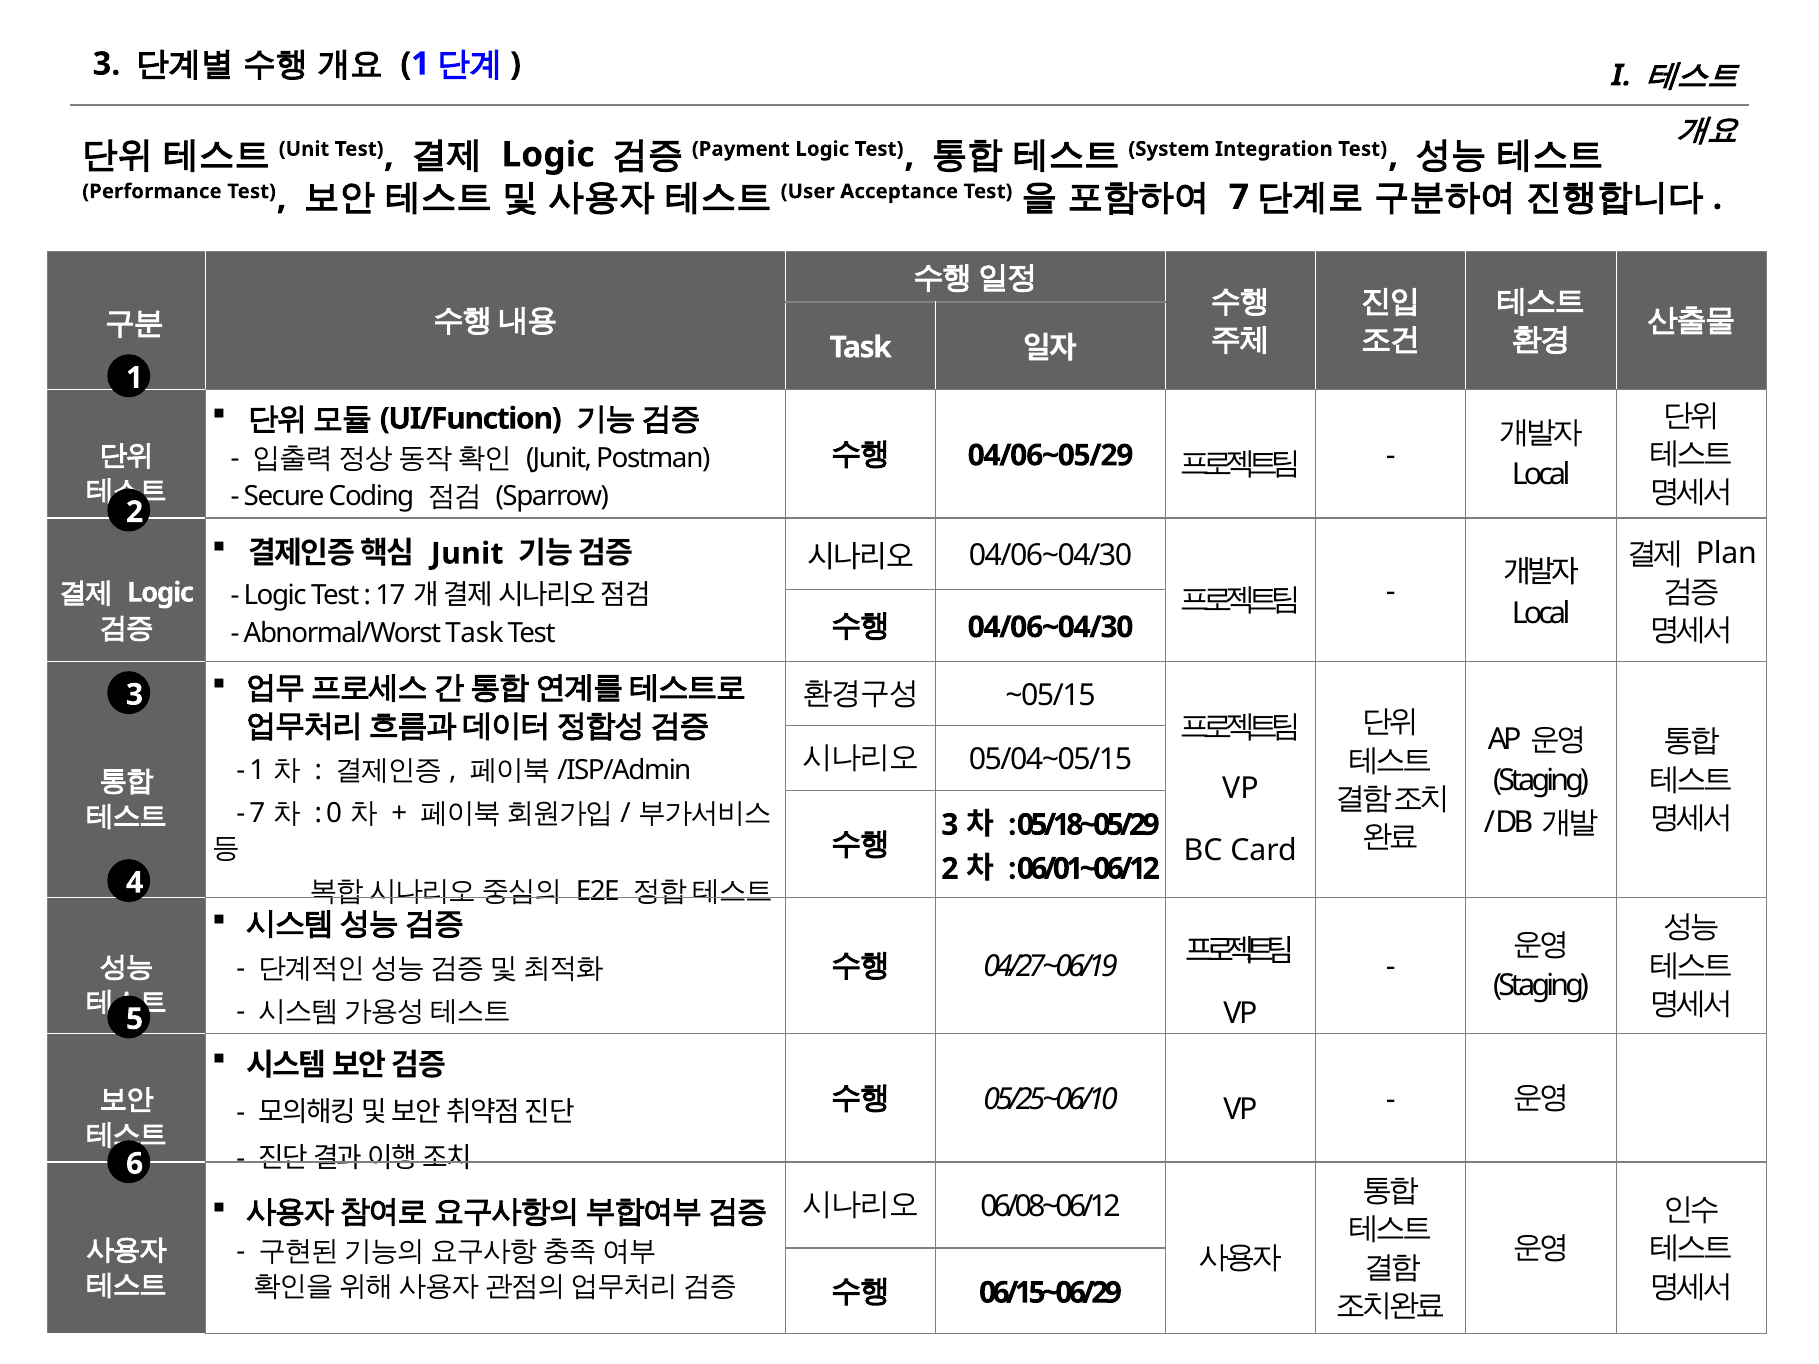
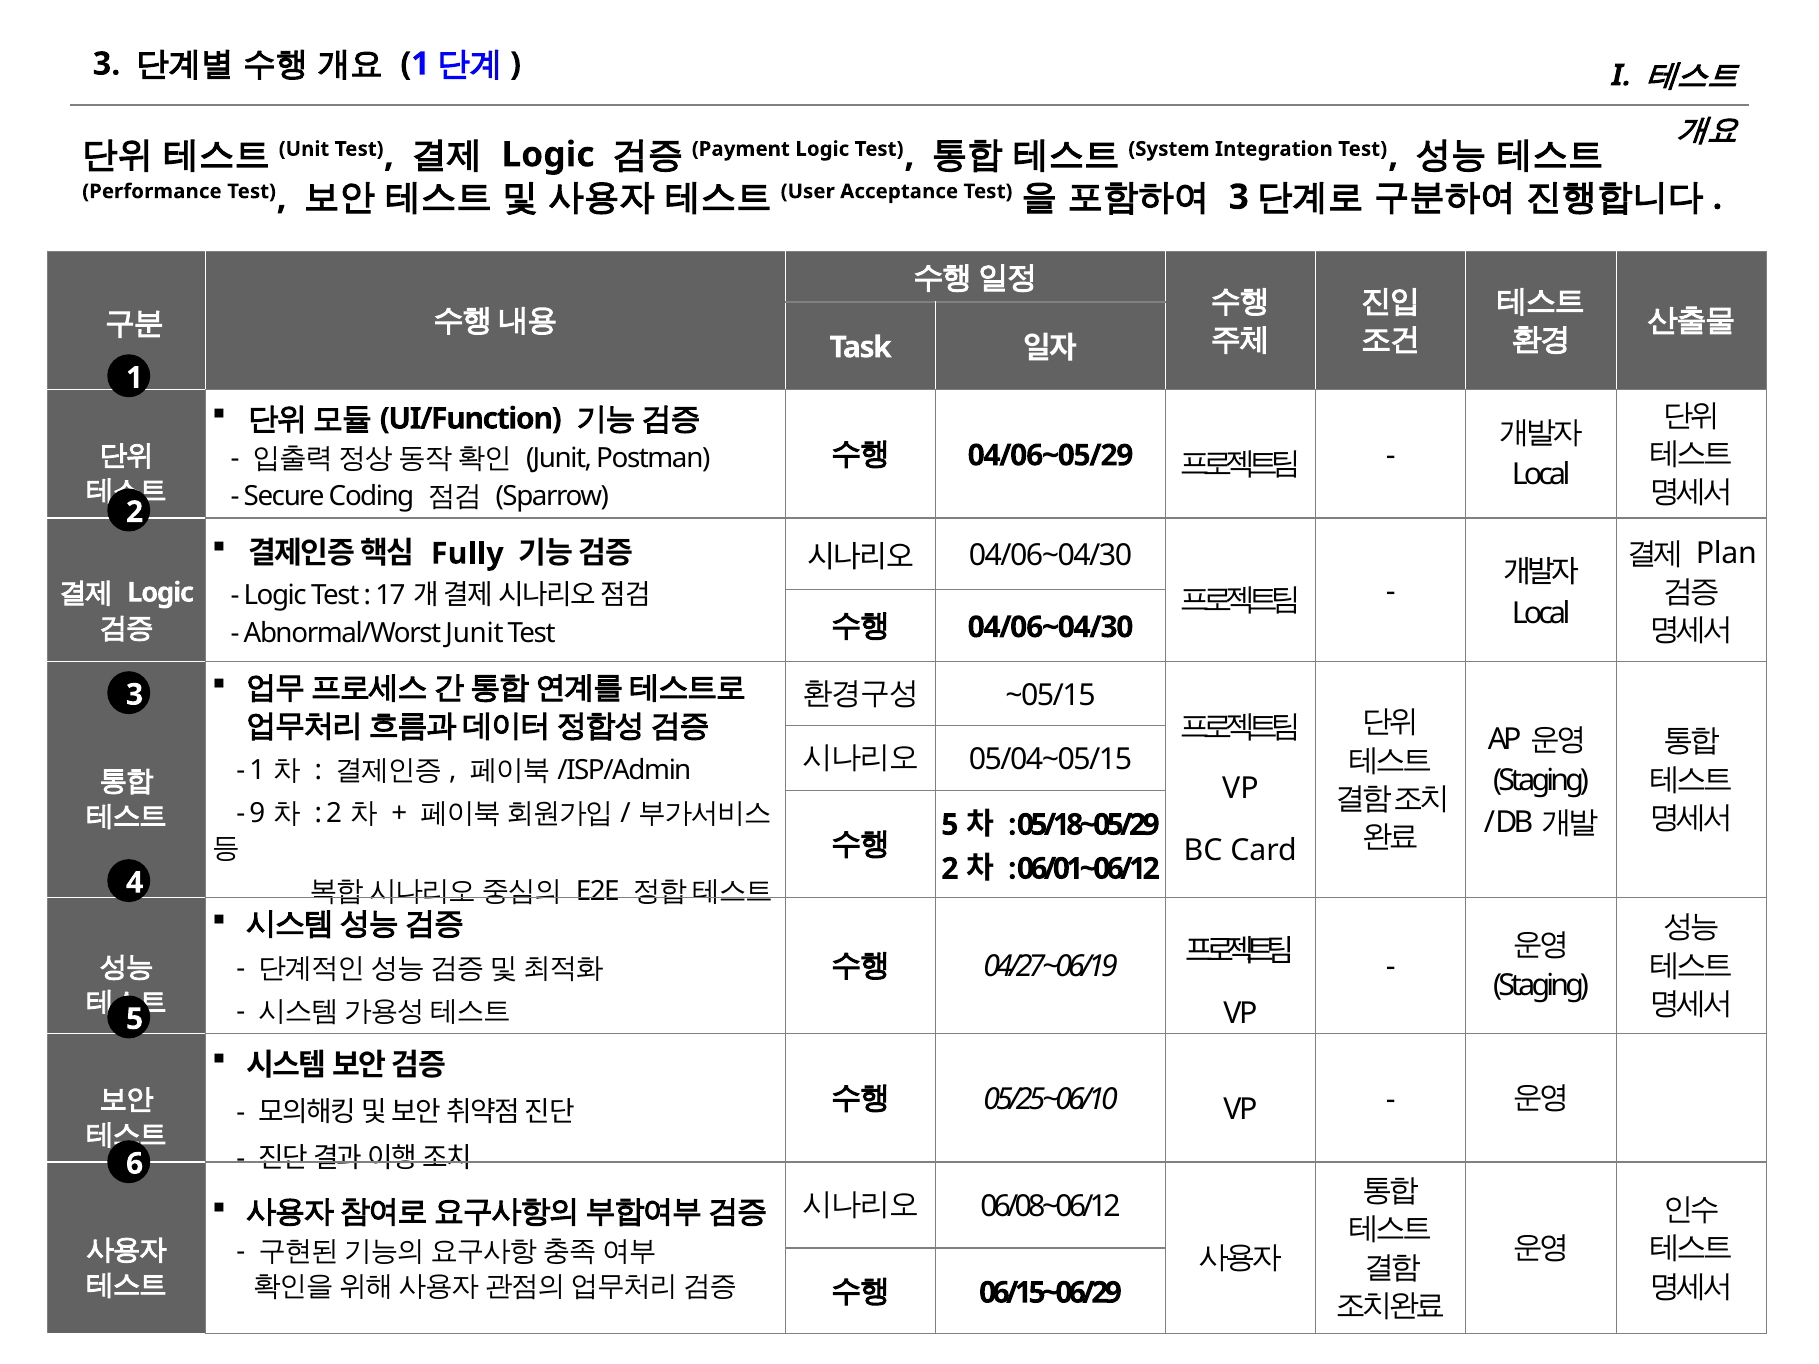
7: 7 -> 3 (1239, 197)
Junit: Junit -> Fully (467, 554)
Abnormal/Worst Task: Task -> Junit (474, 634)
7: 7 -> 9 (257, 813)
0: 0 -> 2 (334, 813)
3: 3 -> 5 (950, 825)
